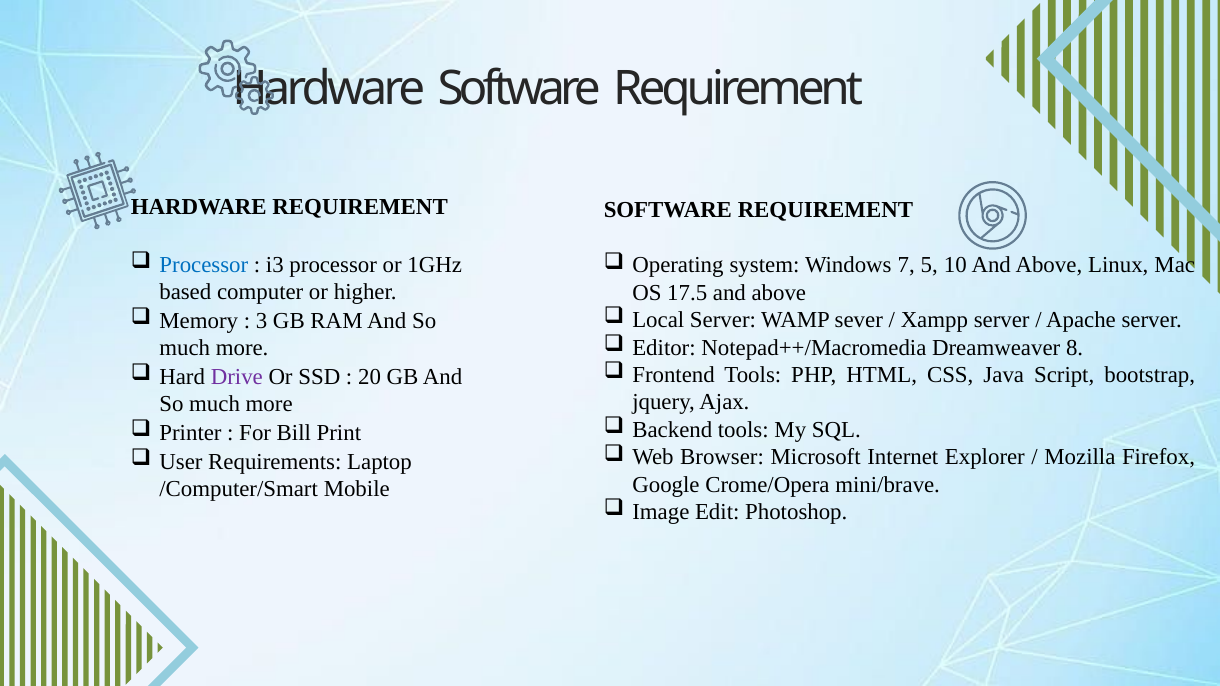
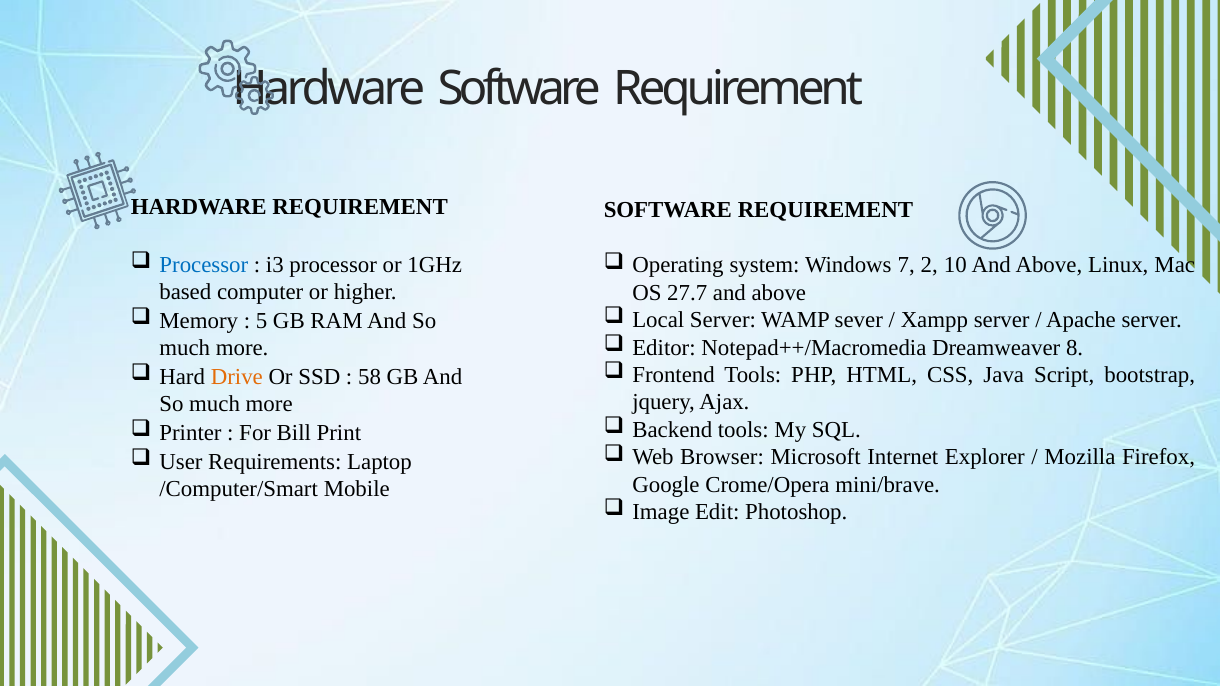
5: 5 -> 2 (929, 265)
17.5: 17.5 -> 27.7 (687, 293)
3: 3 -> 5 (262, 321)
Drive colour: purple -> orange (237, 377)
20: 20 -> 58 (370, 377)
